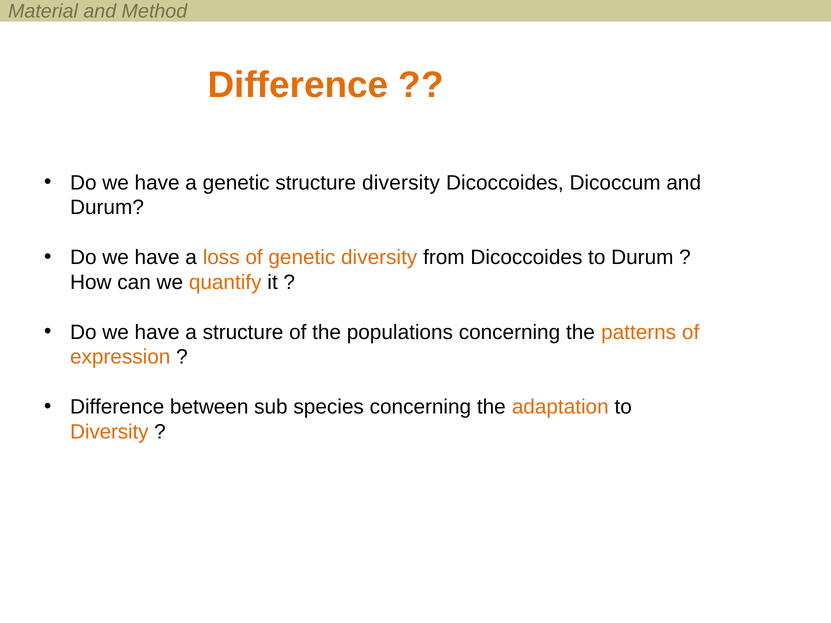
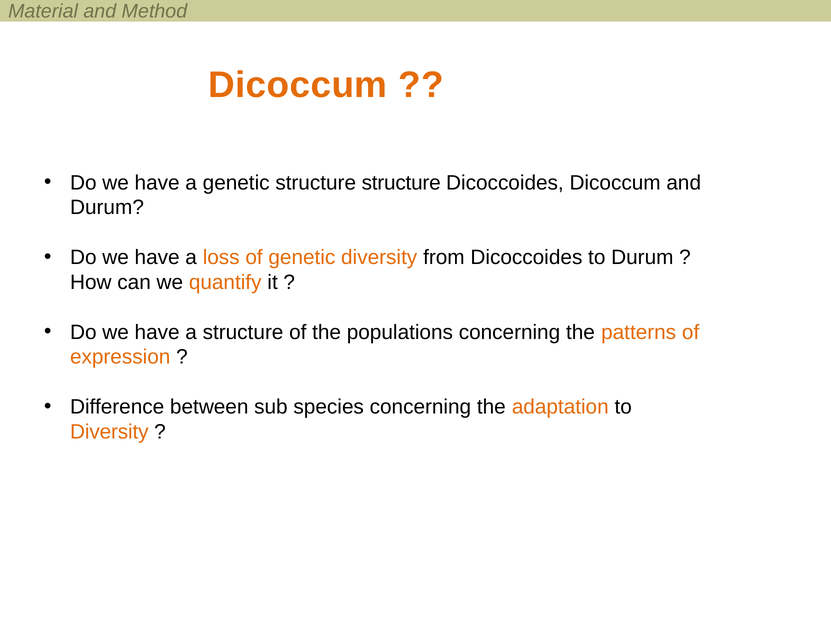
Difference: Difference -> Dicoccum (298, 85)
structure diversity: diversity -> structure (401, 183)
